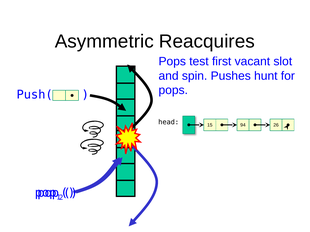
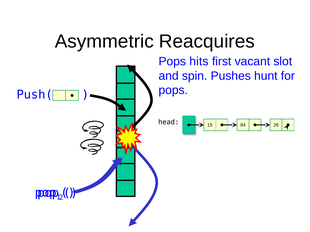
test: test -> hits (199, 62)
